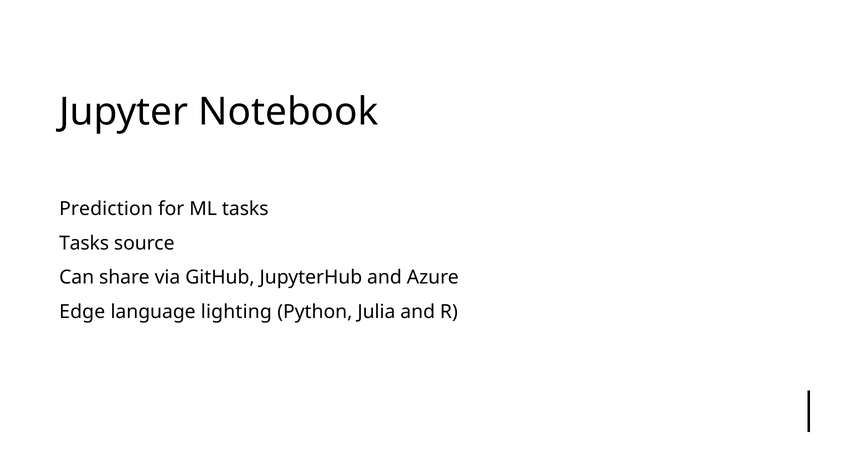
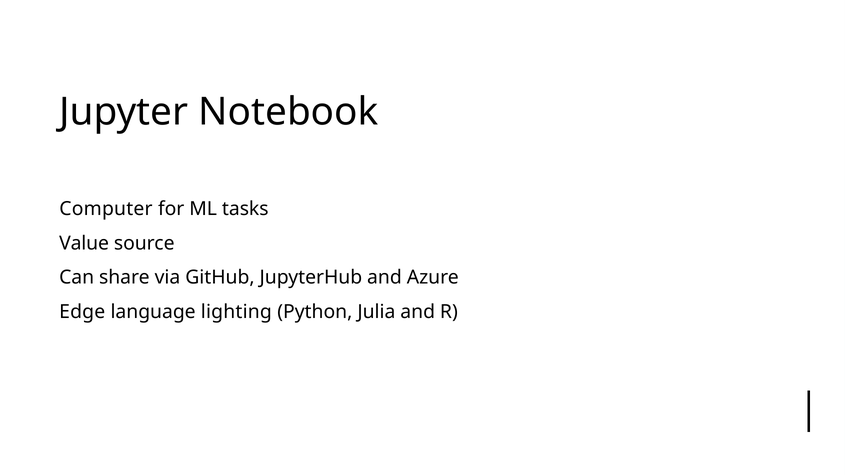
Prediction: Prediction -> Computer (106, 209)
Tasks: Tasks -> Value (84, 243)
